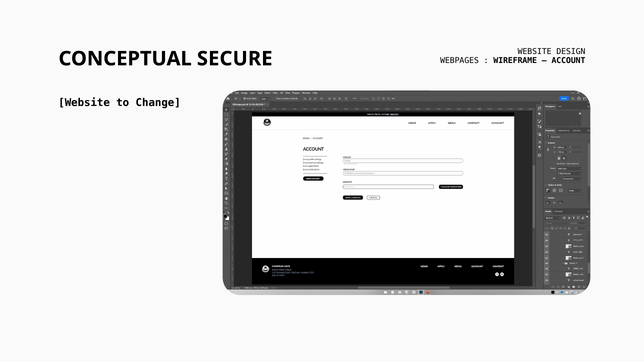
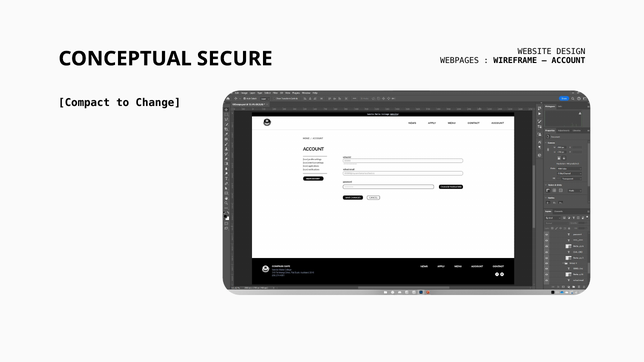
Website: Website -> Compact (84, 103)
